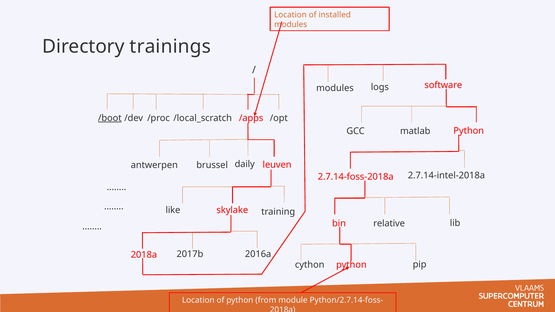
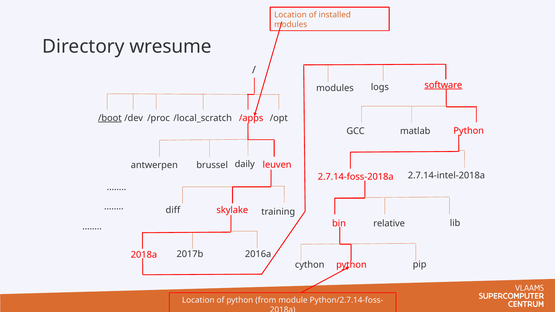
trainings: trainings -> wresume (170, 47)
software underline: none -> present (443, 85)
like: like -> diff (173, 210)
